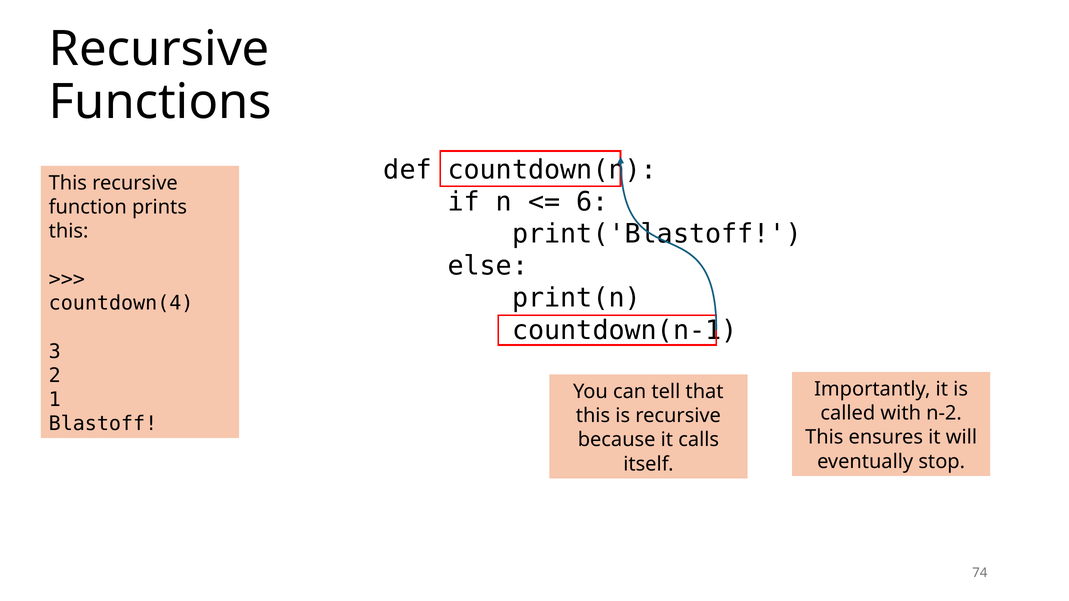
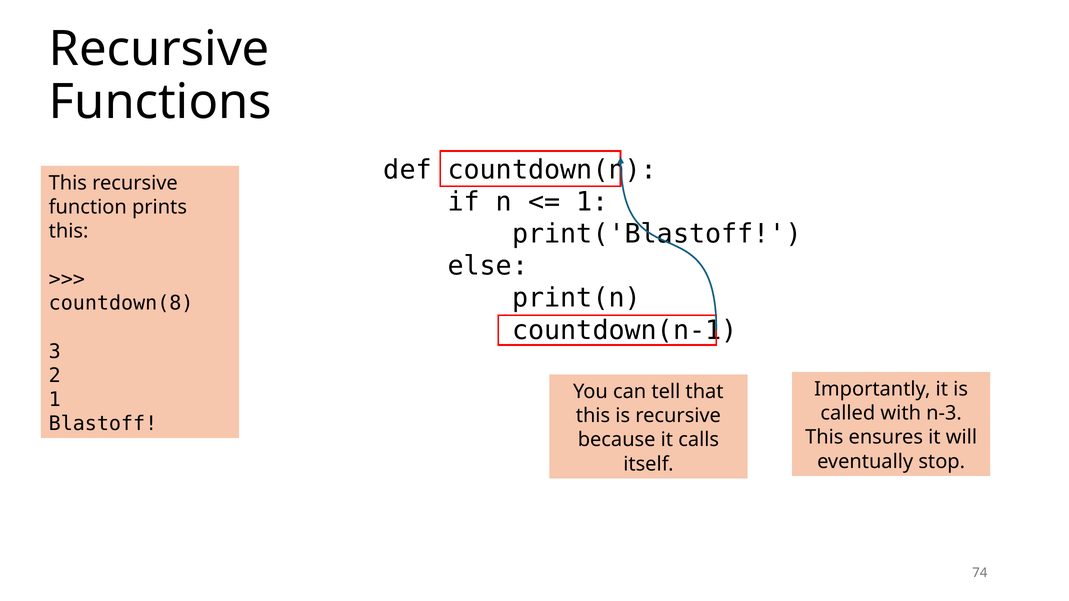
6: 6 -> 1 (592, 202)
countdown(4: countdown(4 -> countdown(8 (121, 303)
n-2: n-2 -> n-3 (944, 414)
